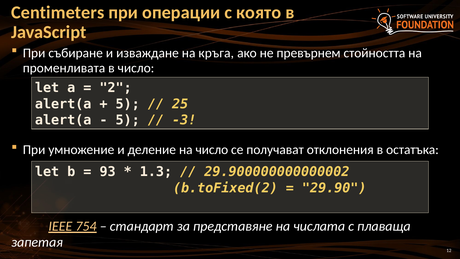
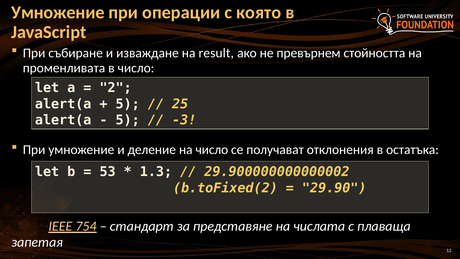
Centimeters: Centimeters -> Умножение (58, 13)
кръга: кръга -> result (216, 53)
93: 93 -> 53 (108, 172)
